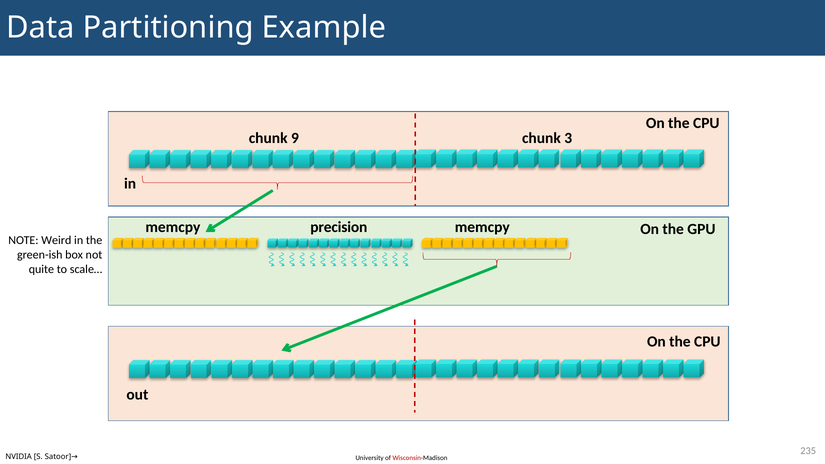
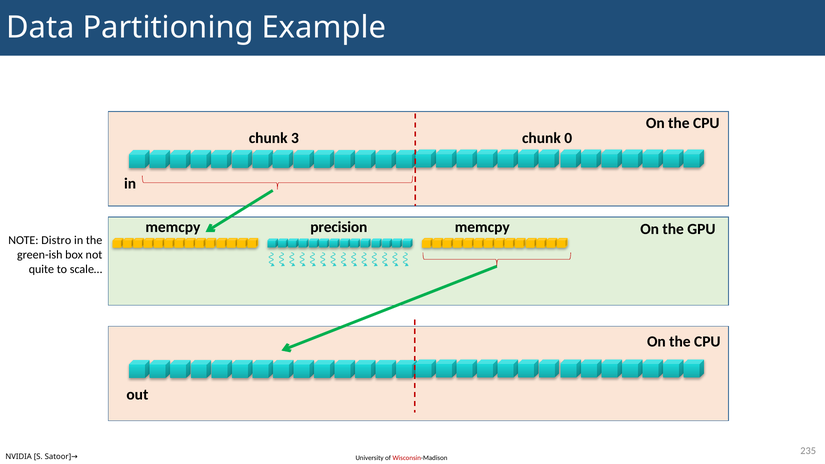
9: 9 -> 3 (295, 138)
3: 3 -> 0 (568, 138)
Weird: Weird -> Distro (56, 240)
